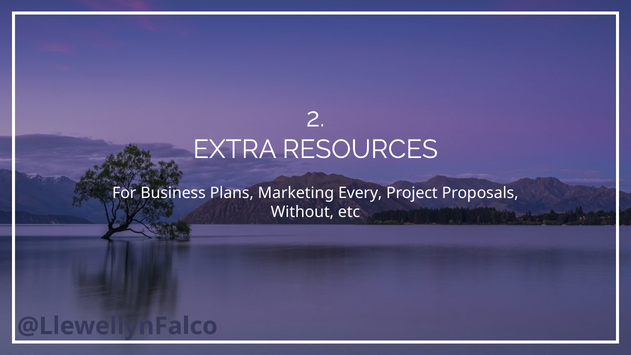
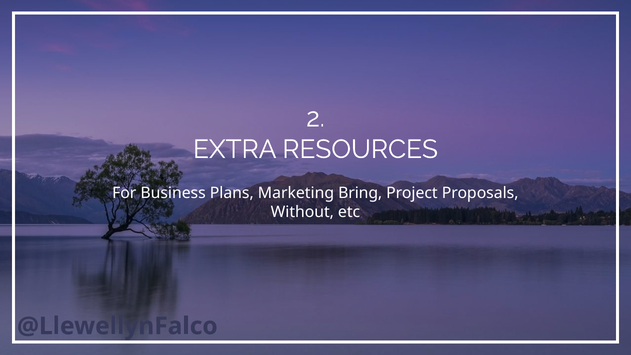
Every: Every -> Bring (360, 193)
